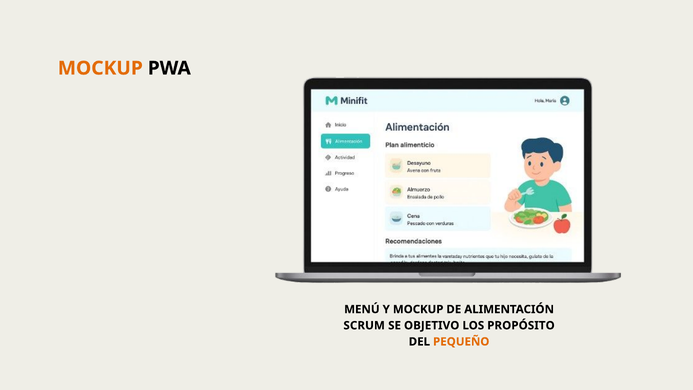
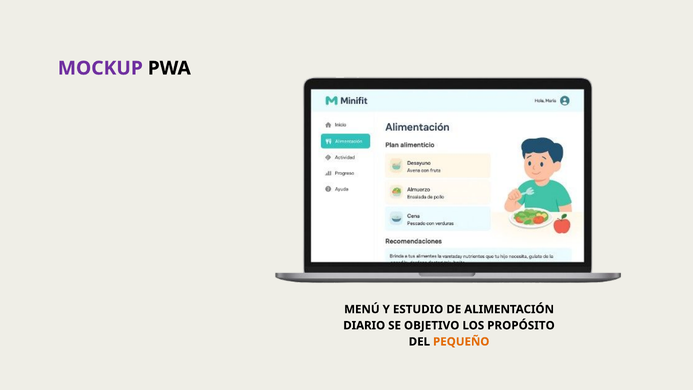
MOCKUP colour: orange -> purple (100, 68)
Y MOCKUP: MOCKUP -> ESTUDIO (418, 309)
SCRUM: SCRUM -> DIARIO (364, 325)
